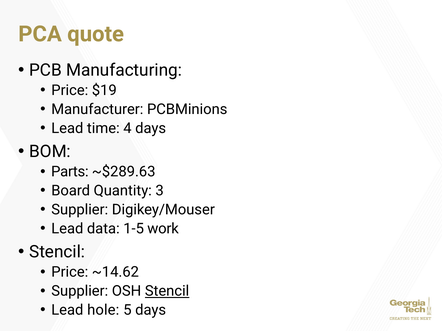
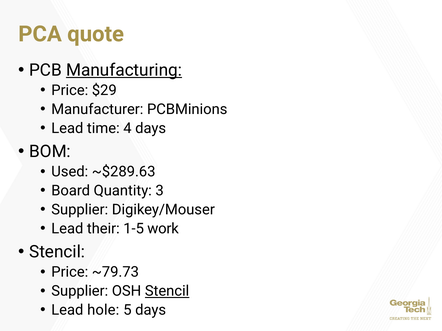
Manufacturing underline: none -> present (124, 70)
$19: $19 -> $29 (104, 90)
Parts: Parts -> Used (70, 172)
data: data -> their (103, 229)
~14.62: ~14.62 -> ~79.73 (115, 273)
